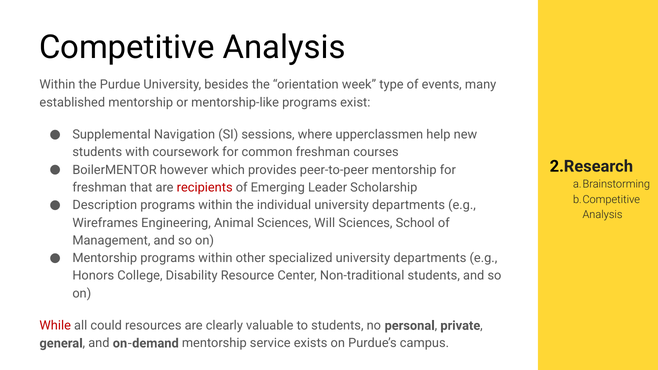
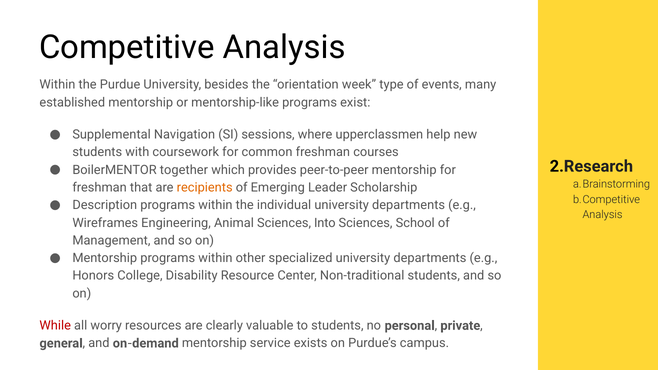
however: however -> together (184, 170)
recipients colour: red -> orange (205, 188)
Will: Will -> Into (325, 223)
could: could -> worry (106, 326)
